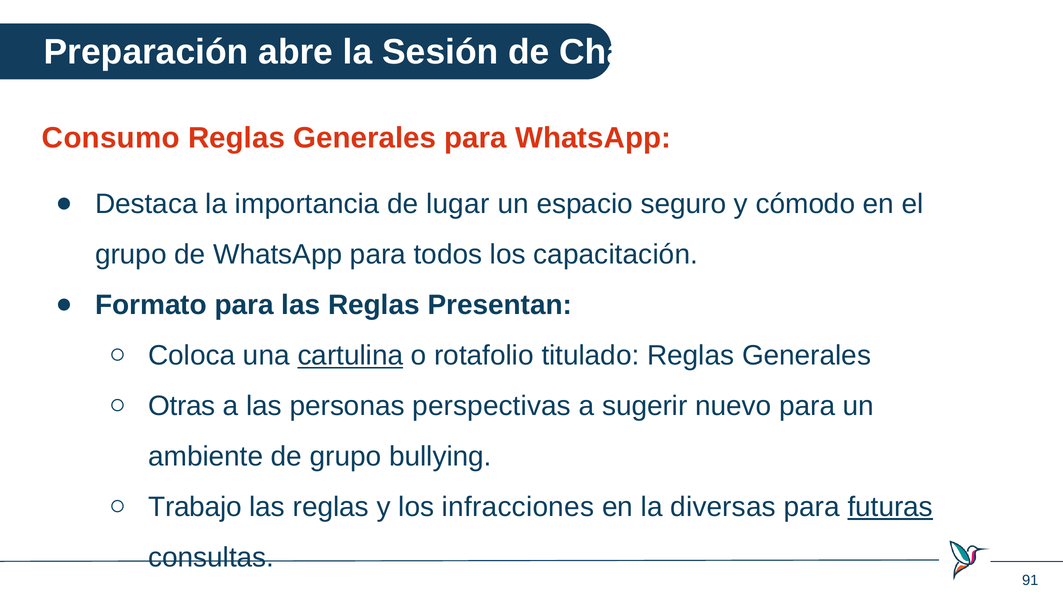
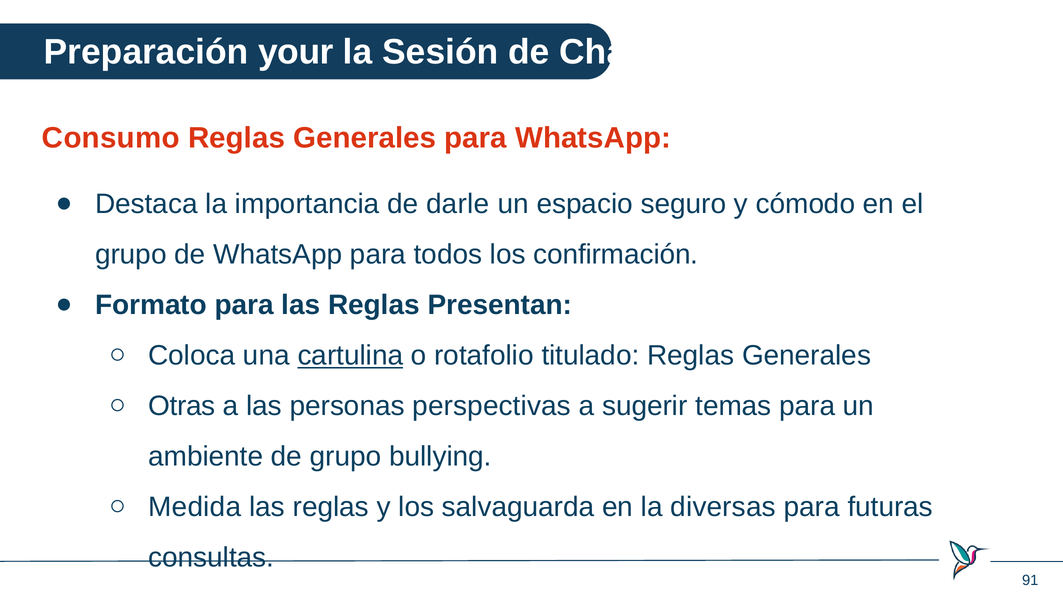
abre: abre -> your (296, 52)
lugar: lugar -> darle (458, 204)
capacitación: capacitación -> confirmación (616, 255)
nuevo: nuevo -> temas (733, 406)
Trabajo: Trabajo -> Medida (195, 507)
infracciones: infracciones -> salvaguarda (518, 507)
futuras underline: present -> none (890, 507)
